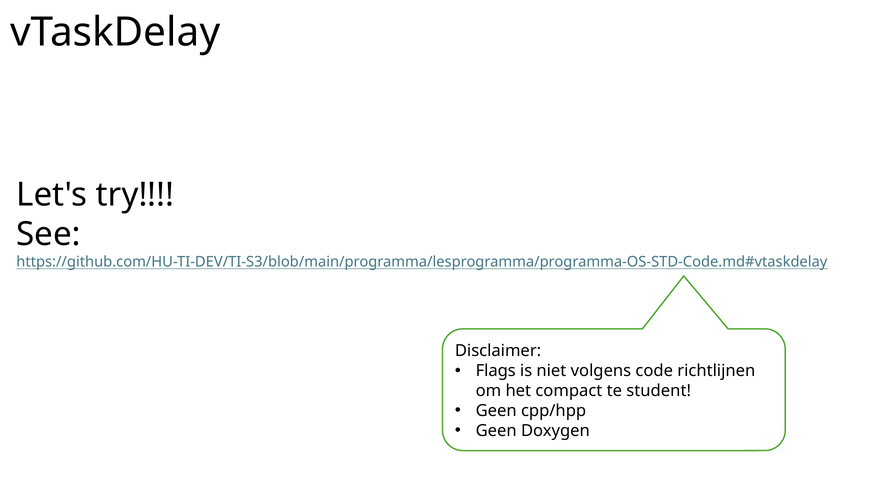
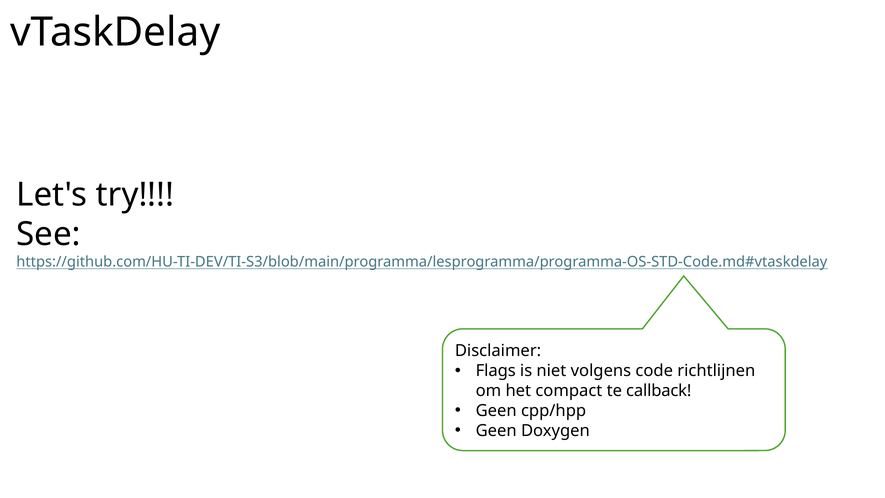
student: student -> callback (659, 391)
